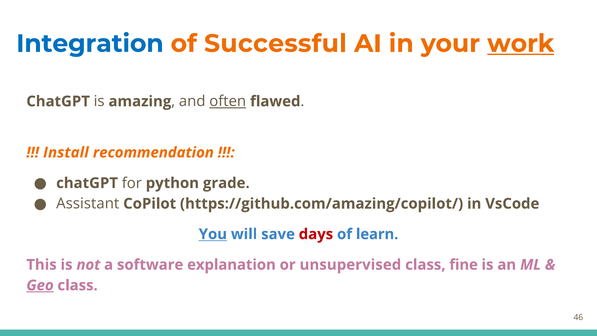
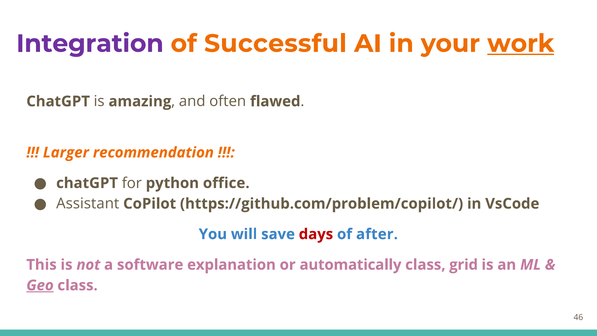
Integration colour: blue -> purple (90, 44)
often underline: present -> none (228, 101)
Install: Install -> Larger (66, 152)
grade: grade -> office (226, 183)
https://github.com/amazing/copilot/: https://github.com/amazing/copilot/ -> https://github.com/problem/copilot/ (322, 204)
You underline: present -> none (213, 234)
learn: learn -> after (377, 234)
unsupervised: unsupervised -> automatically (351, 265)
fine: fine -> grid (464, 265)
